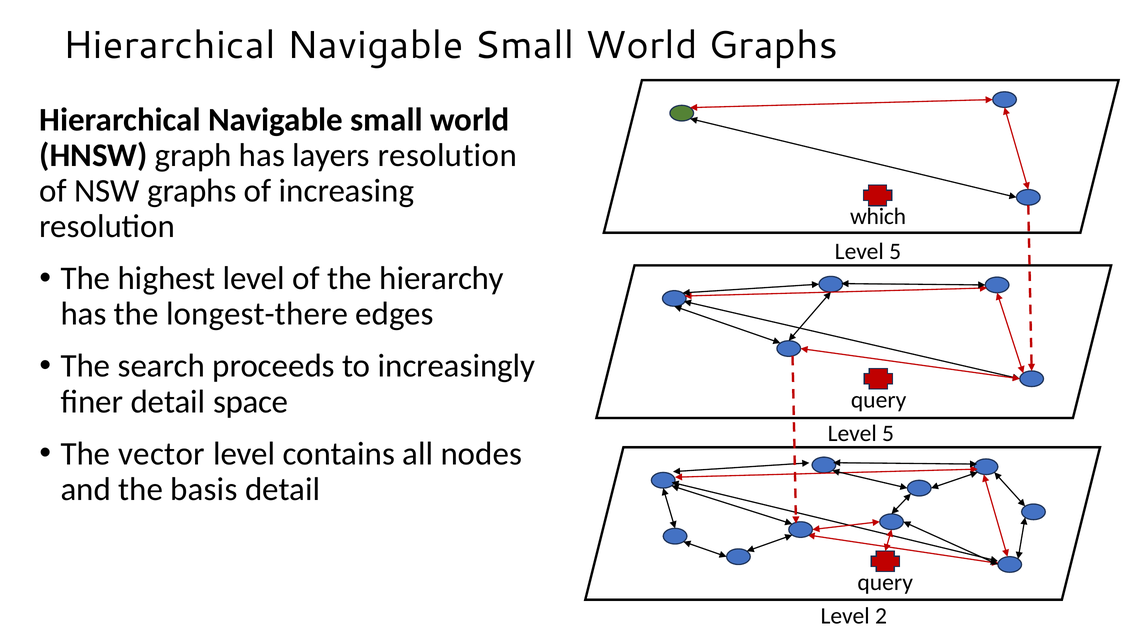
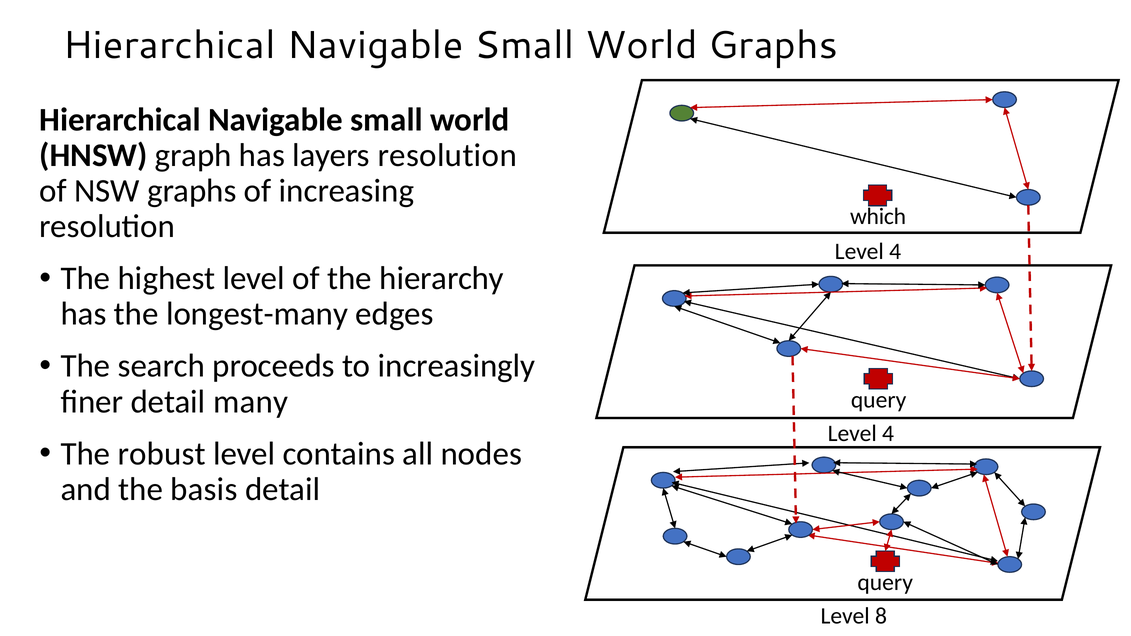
5: 5 -> 4 (895, 252)
longest-there: longest-there -> longest-many (257, 314)
space: space -> many (251, 402)
5: 5 -> 4 (888, 434)
vector: vector -> robust (162, 454)
2: 2 -> 8 (881, 616)
